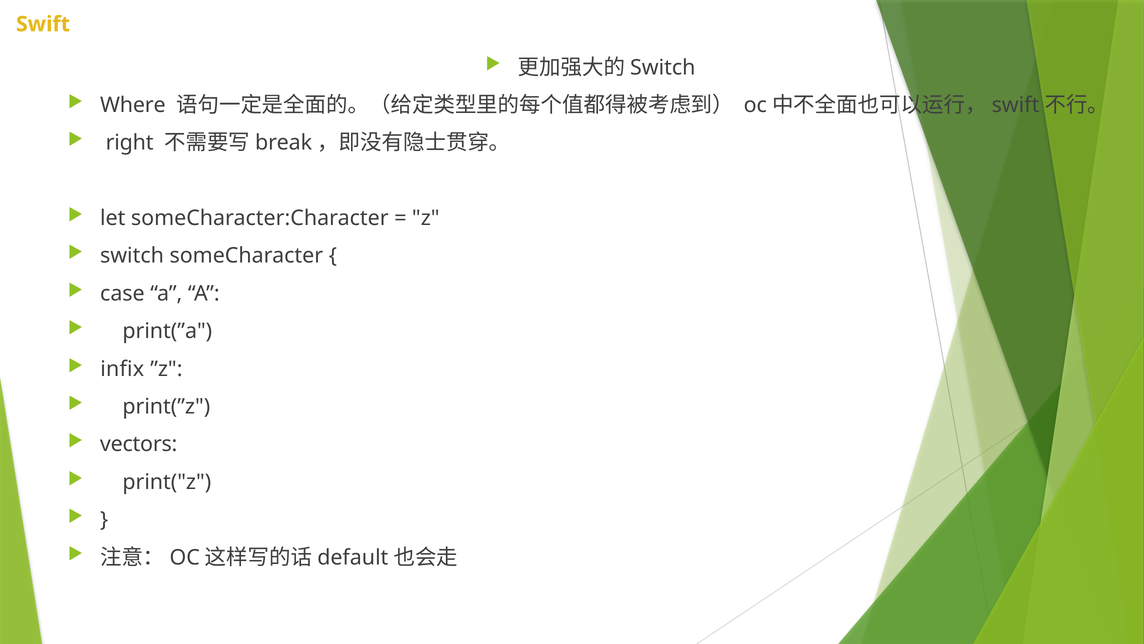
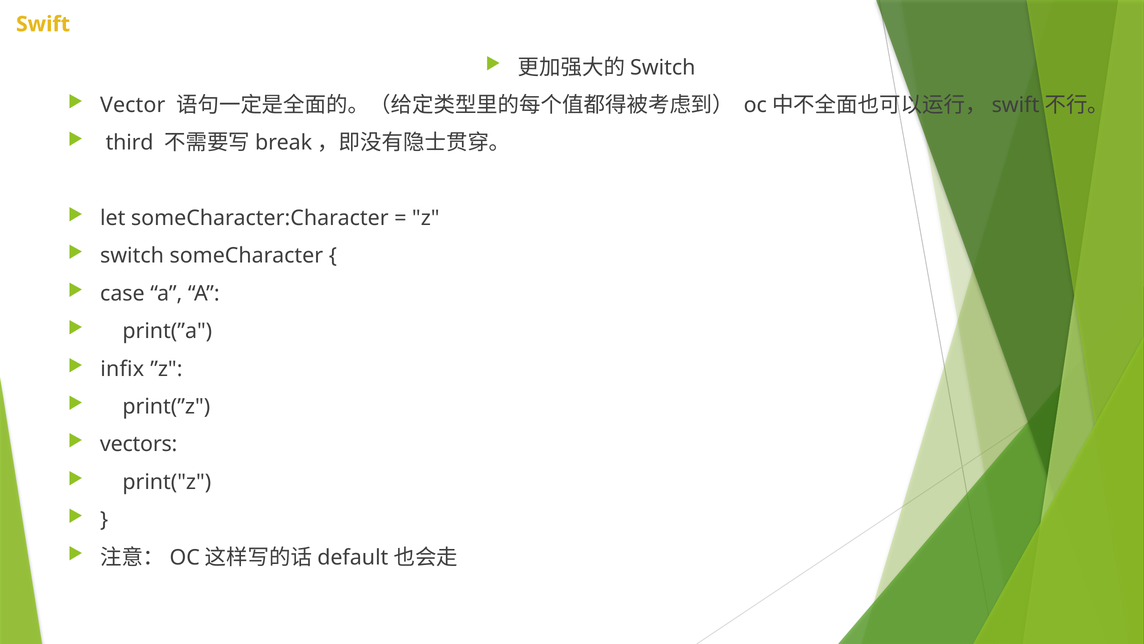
Where: Where -> Vector (133, 105)
right: right -> third (130, 143)
